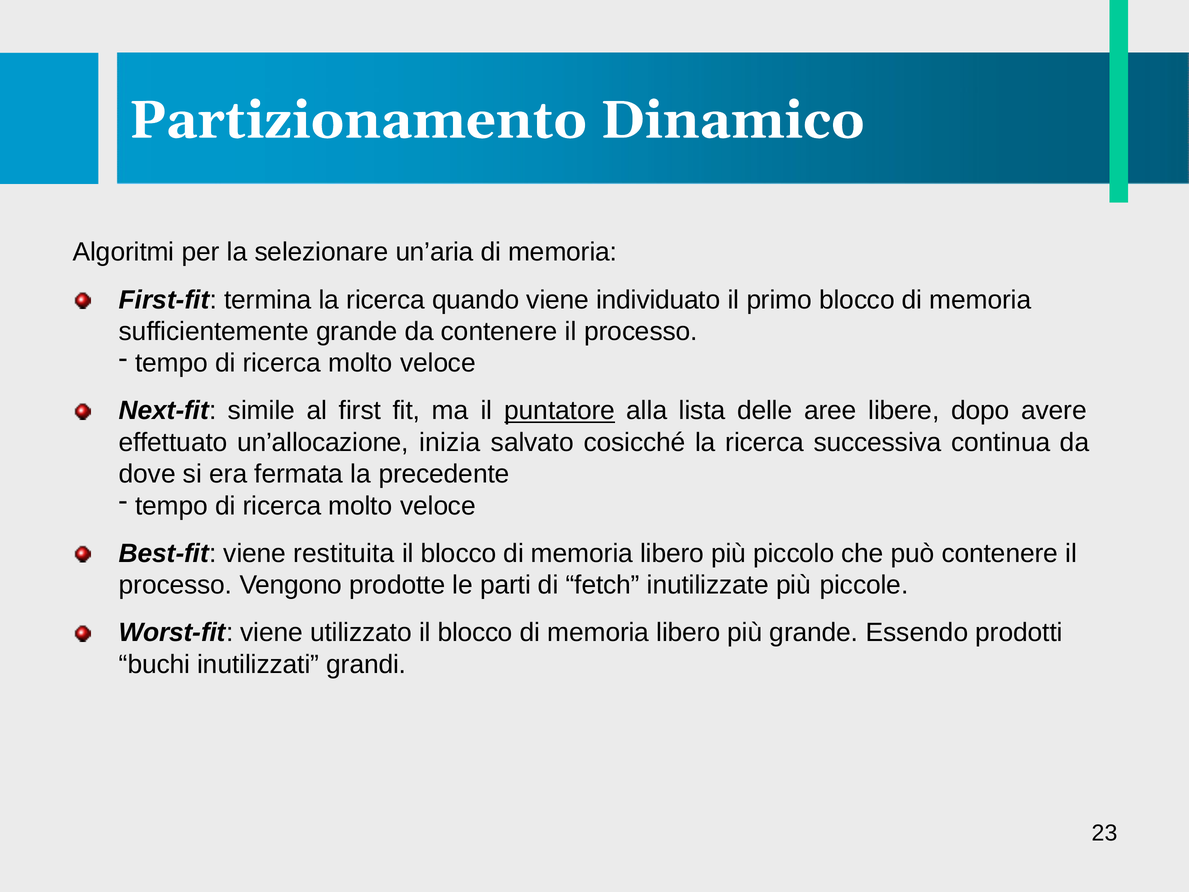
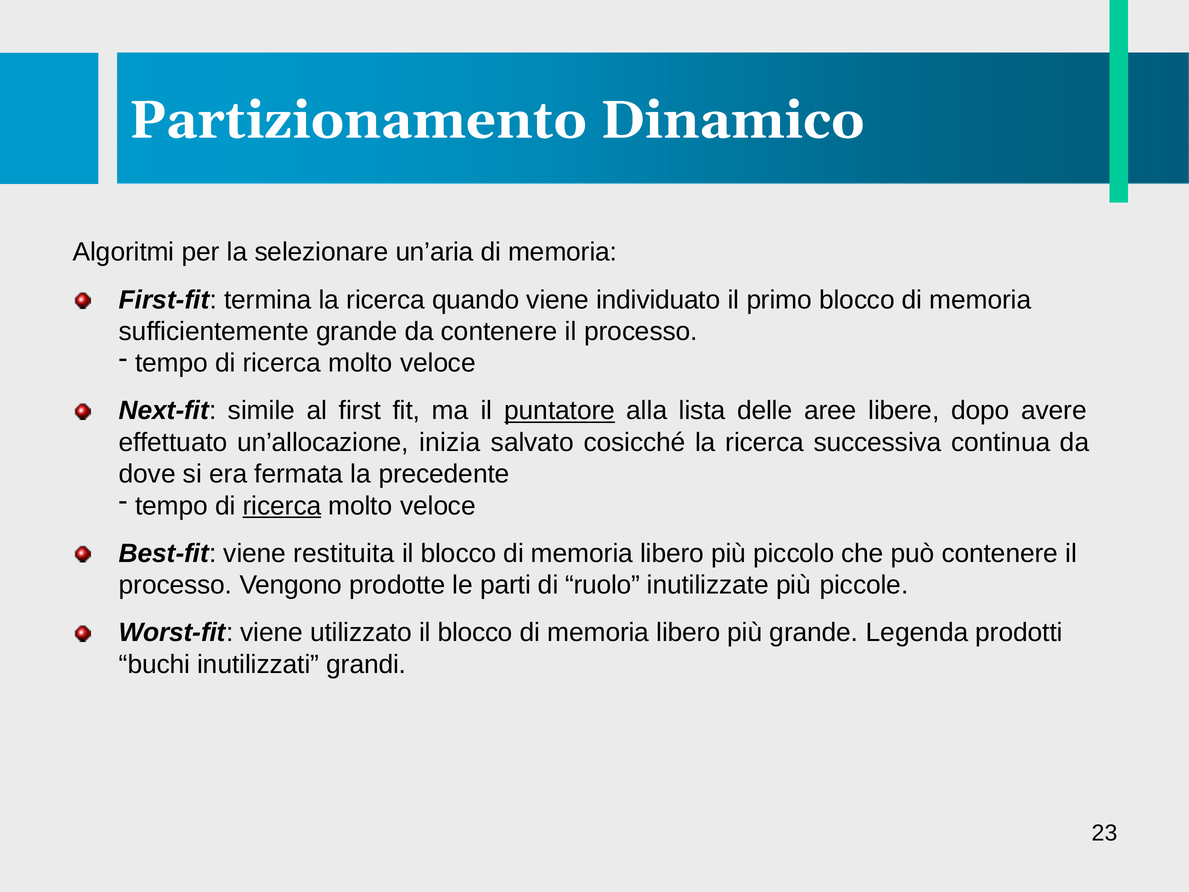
ricerca underline: none -> present (282, 506)
fetch: fetch -> ruolo (603, 585)
Essendo: Essendo -> Legenda (917, 633)
